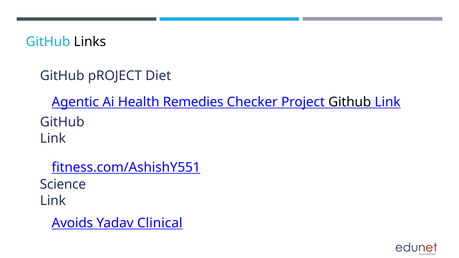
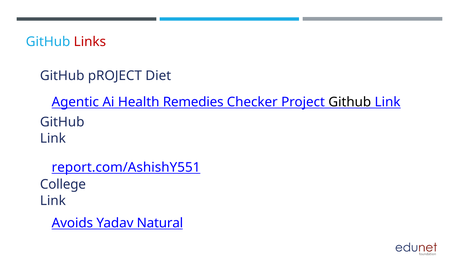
Links colour: black -> red (90, 42)
fitness.com/AshishY551: fitness.com/AshishY551 -> report.com/AshishY551 (126, 167)
Science: Science -> College (63, 185)
Clinical: Clinical -> Natural (160, 223)
